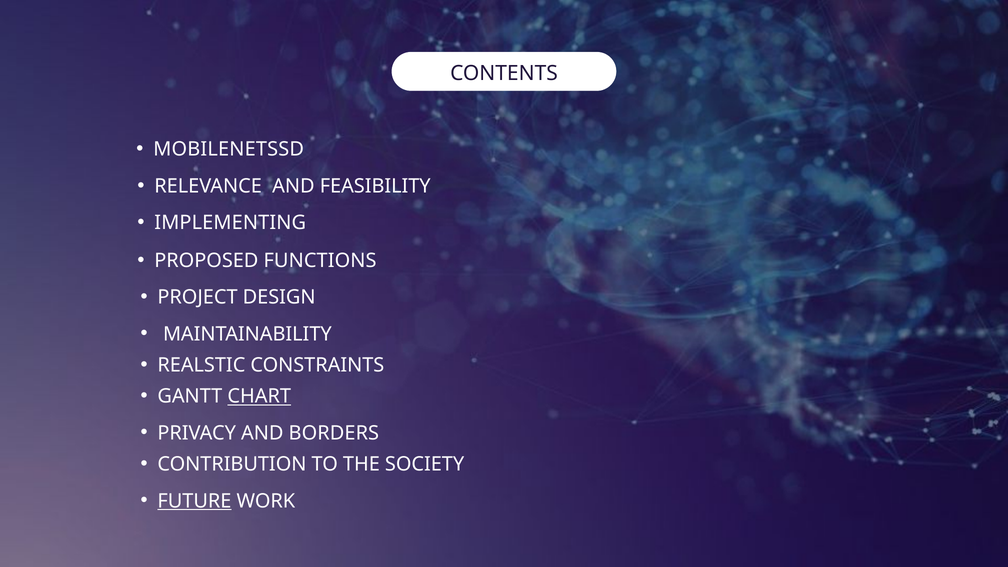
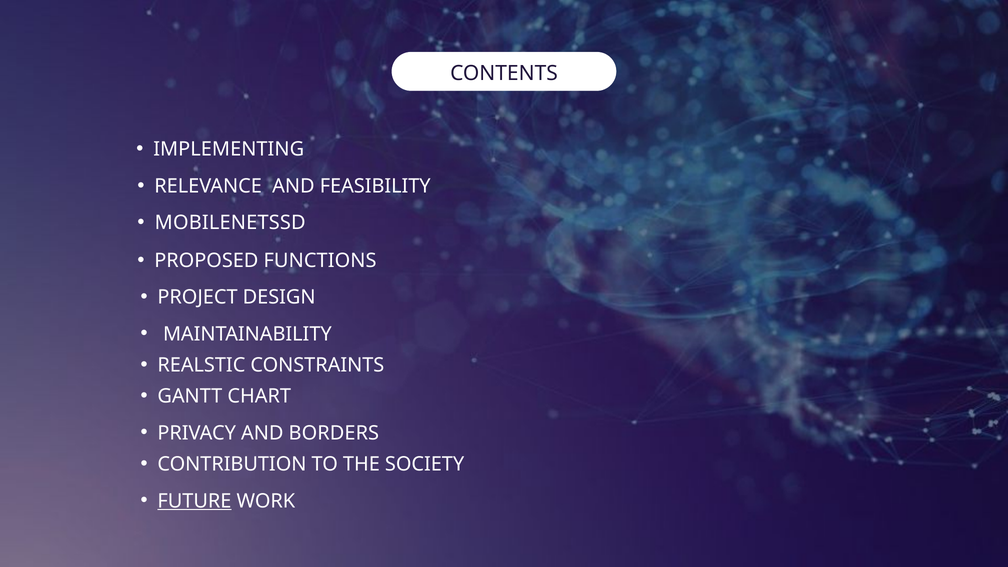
MOBILENETSSD: MOBILENETSSD -> IMPLEMENTING (229, 149)
IMPLEMENTING: IMPLEMENTING -> MOBILENETSSD (230, 223)
CHART underline: present -> none (259, 396)
